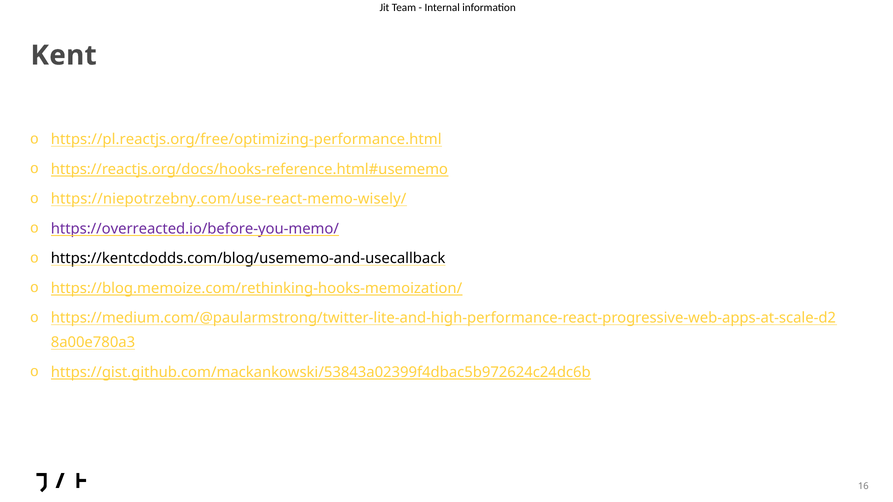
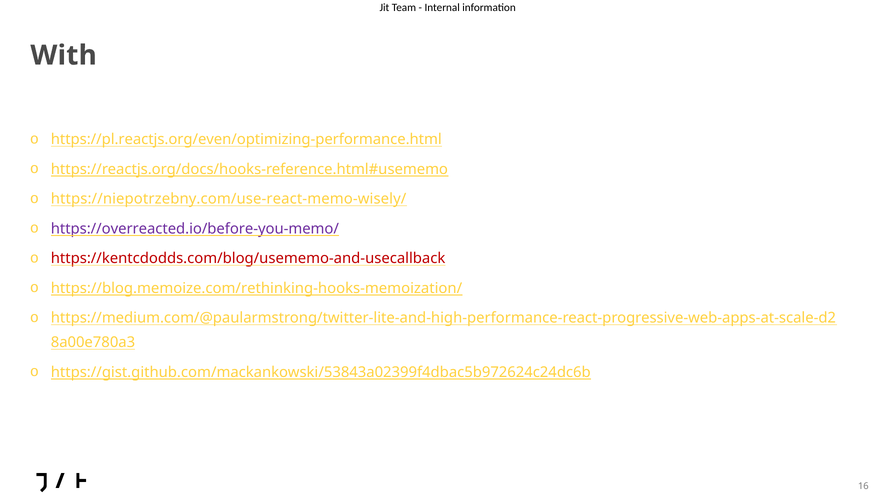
Kent: Kent -> With (64, 55)
https://pl.reactjs.org/free/optimizing-performance.html: https://pl.reactjs.org/free/optimizing-performance.html -> https://pl.reactjs.org/even/optimizing-performance.html (246, 140)
https://kentcdodds.com/blog/usememo-and-usecallback colour: black -> red (248, 259)
